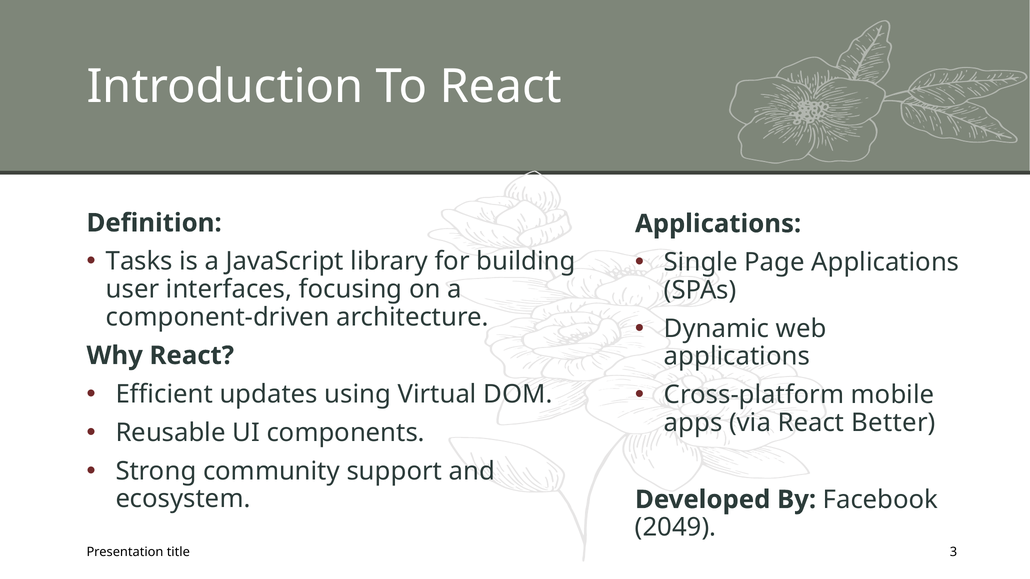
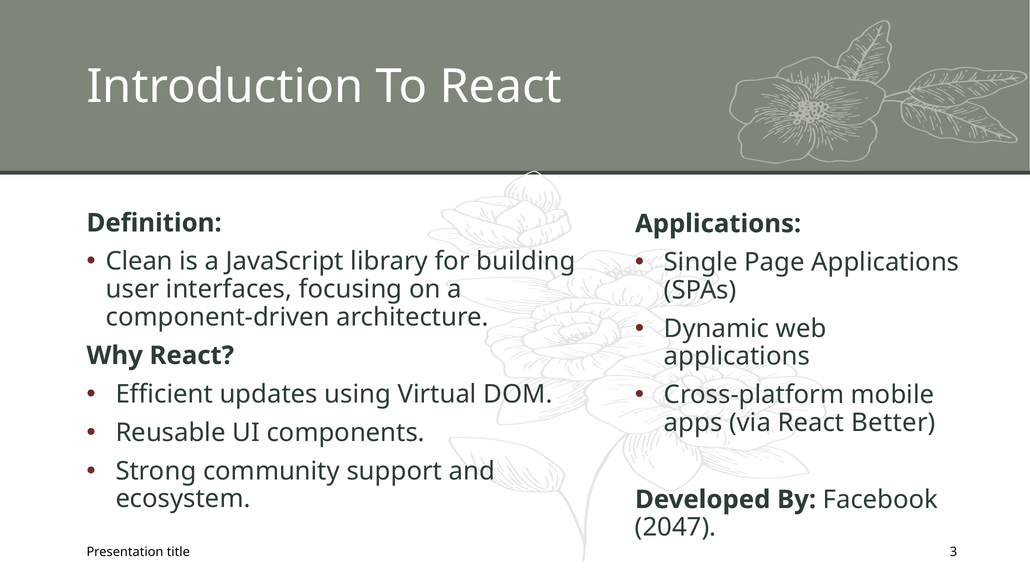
Tasks: Tasks -> Clean (139, 262)
2049: 2049 -> 2047 (676, 528)
